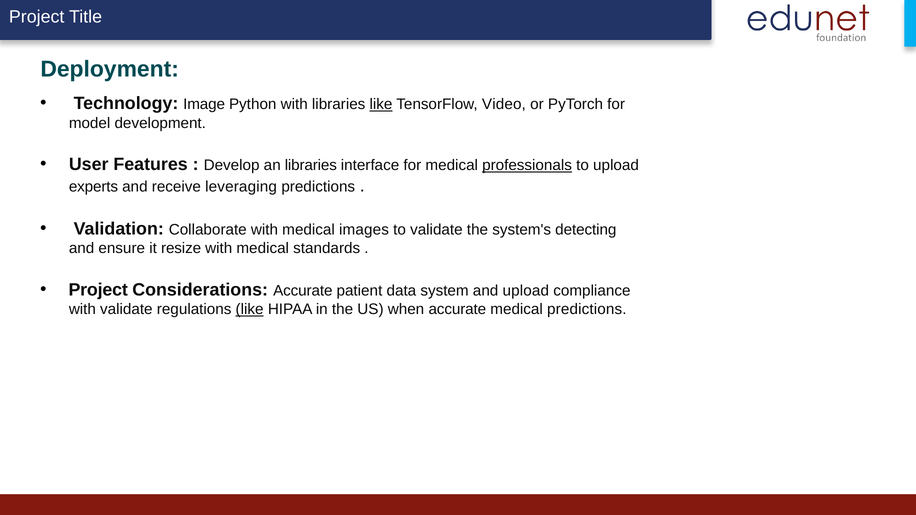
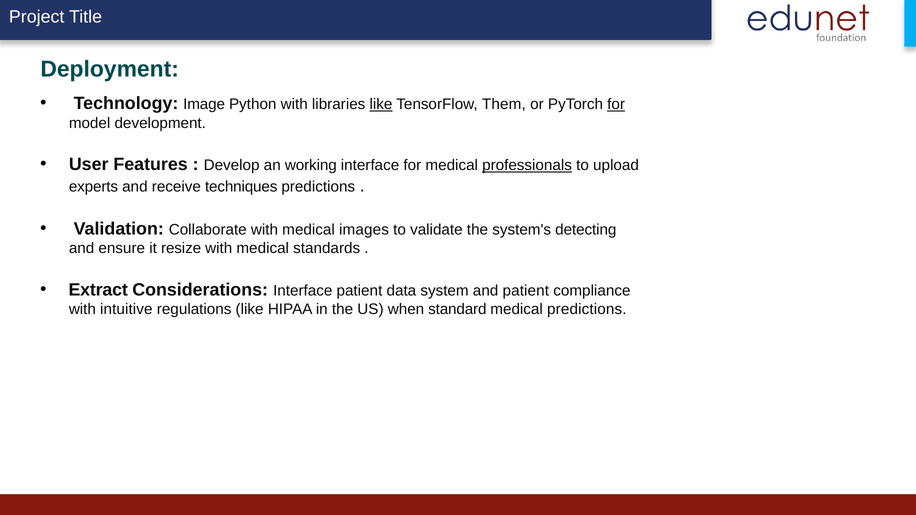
Video: Video -> Them (504, 104)
for underline: none -> present (616, 104)
an libraries: libraries -> working (311, 165)
leveraging: leveraging -> techniques (241, 187)
Project: Project -> Extract (98, 290)
Considerations Accurate: Accurate -> Interface (303, 291)
and upload: upload -> patient (526, 291)
with validate: validate -> intuitive (126, 310)
like underline: present -> none (250, 310)
when accurate: accurate -> standard (457, 310)
